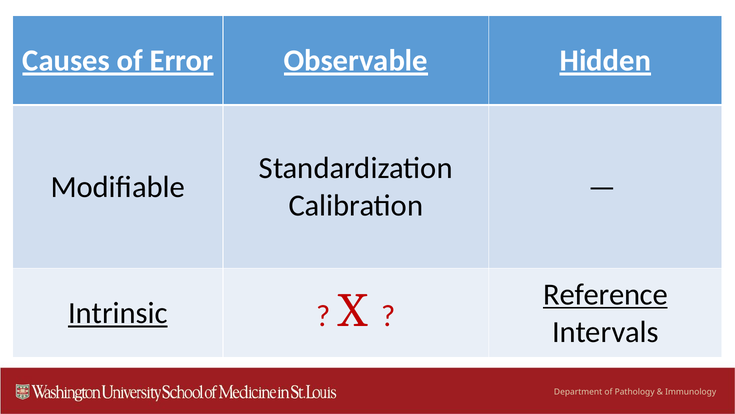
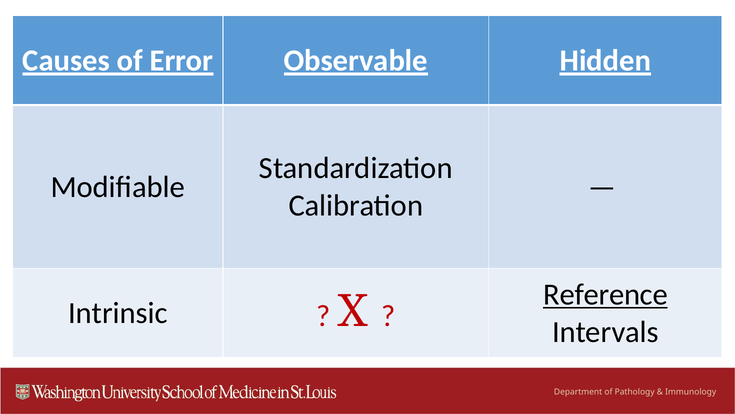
Intrinsic underline: present -> none (118, 313)
